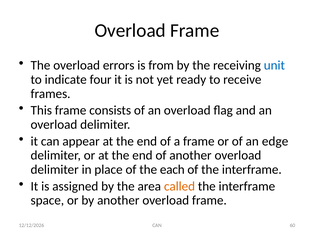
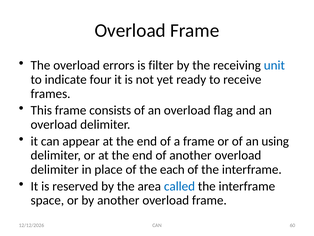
from: from -> filter (161, 65)
edge: edge -> using (275, 141)
assigned: assigned -> reserved (75, 186)
called colour: orange -> blue (179, 186)
